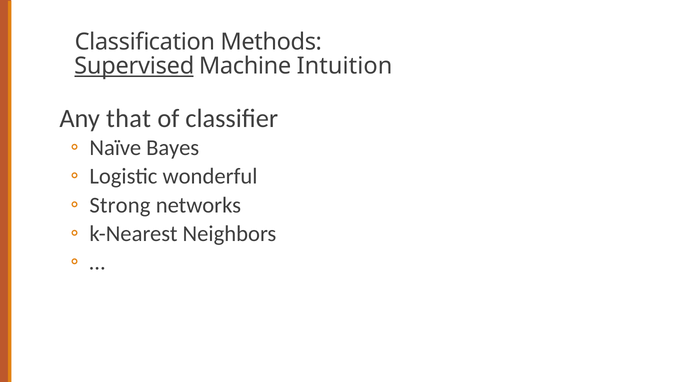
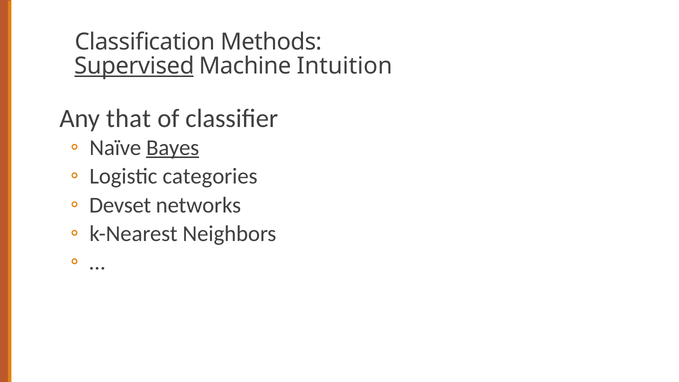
Bayes underline: none -> present (173, 148)
wonderful: wonderful -> categories (210, 176)
Strong: Strong -> Devset (120, 205)
